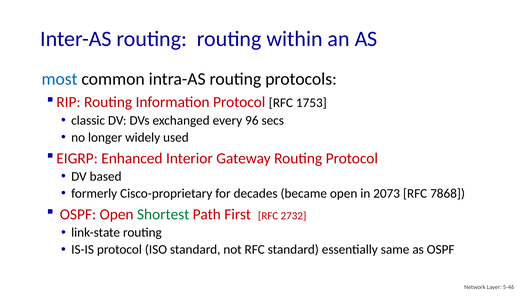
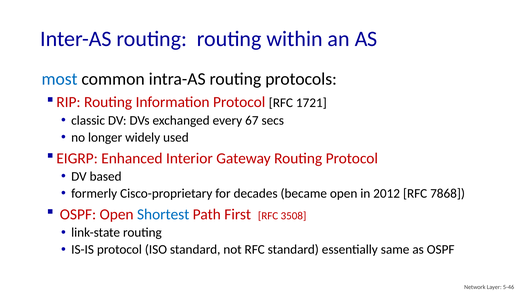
1753: 1753 -> 1721 (311, 103)
96: 96 -> 67 (252, 120)
2073: 2073 -> 2012 (387, 193)
Shortest colour: green -> blue (163, 214)
2732: 2732 -> 3508 (293, 216)
